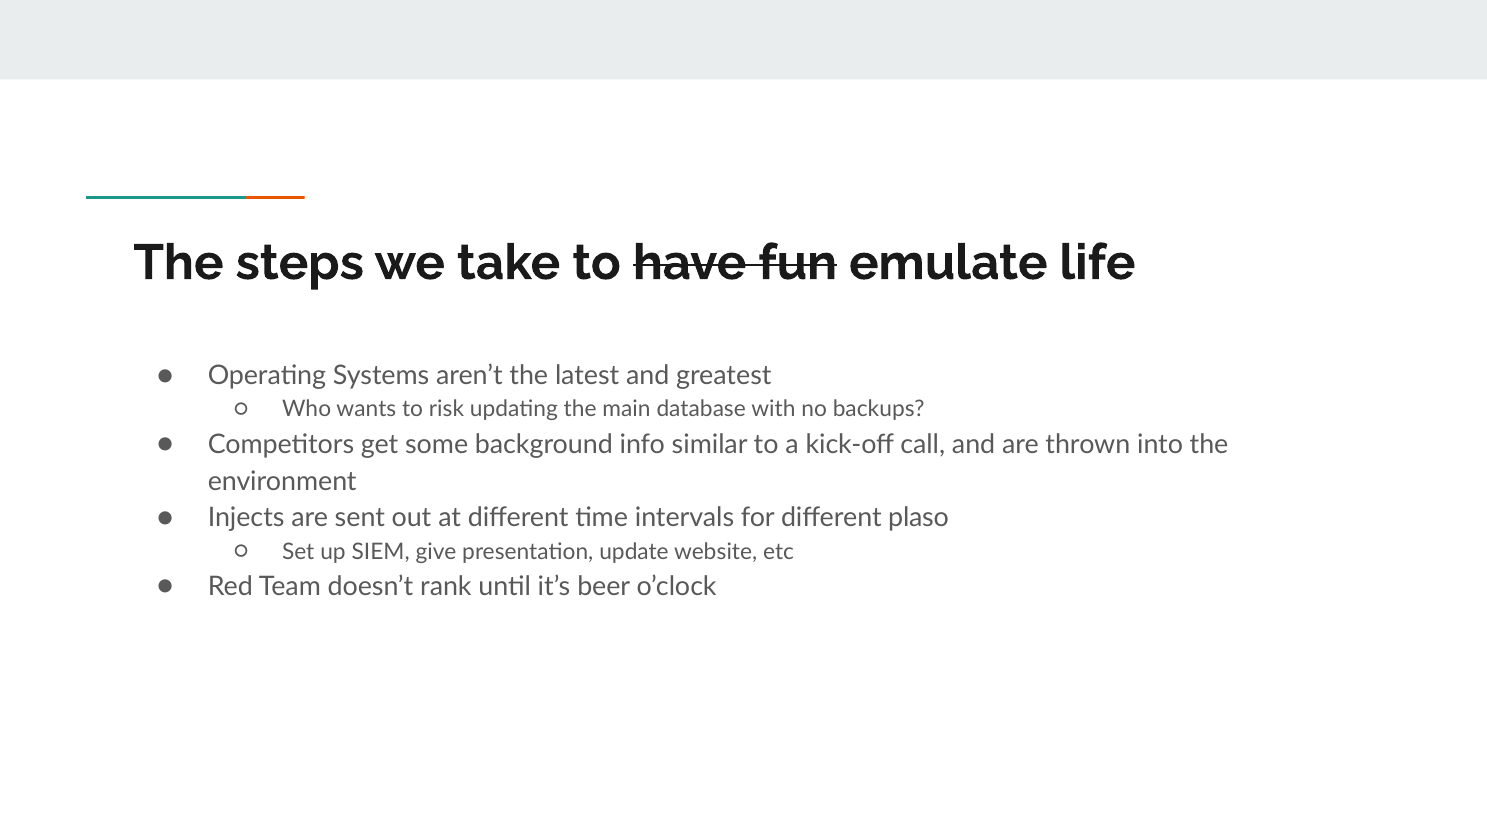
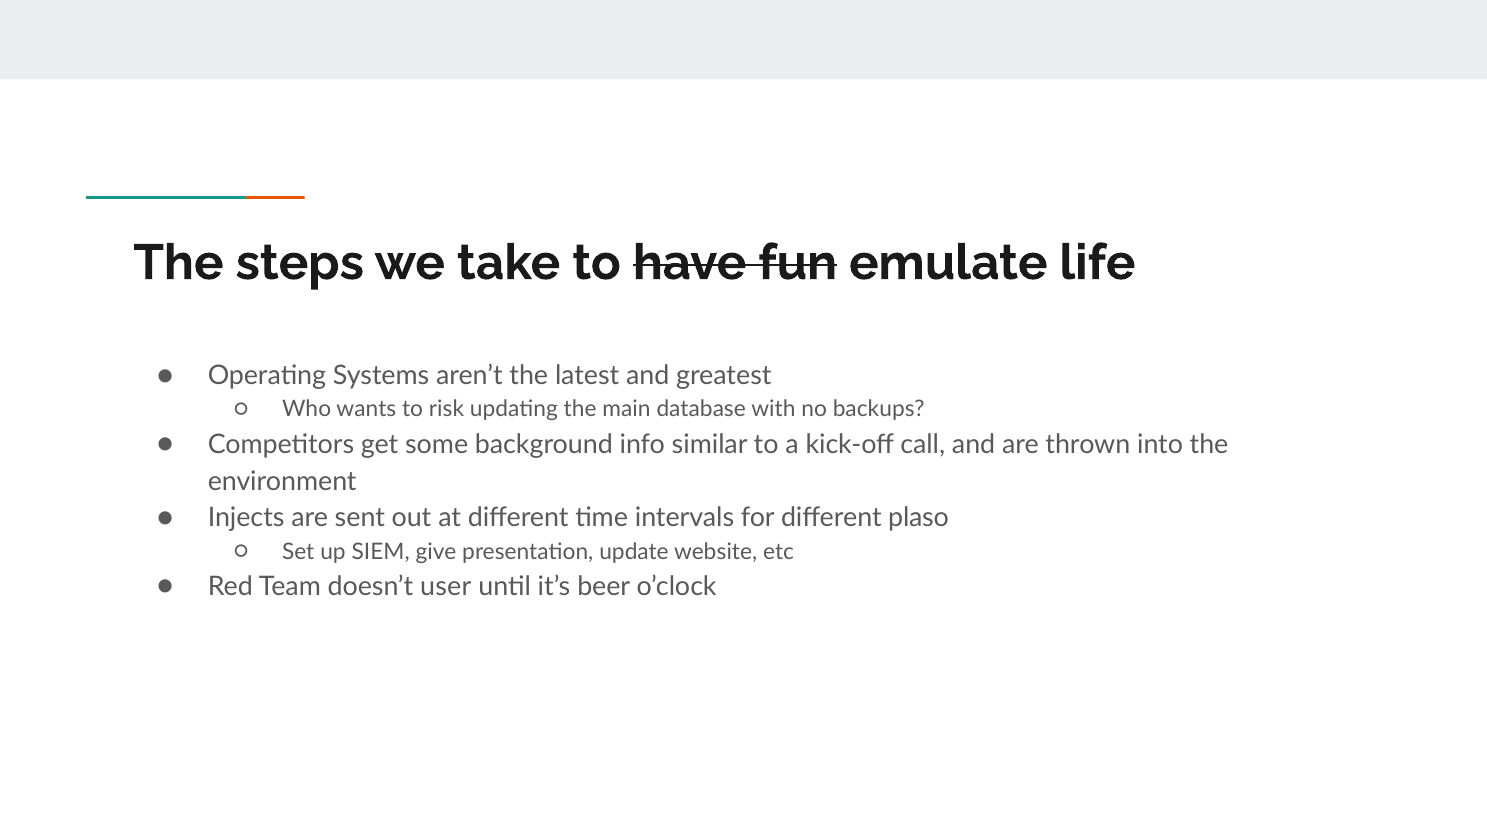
rank: rank -> user (446, 586)
